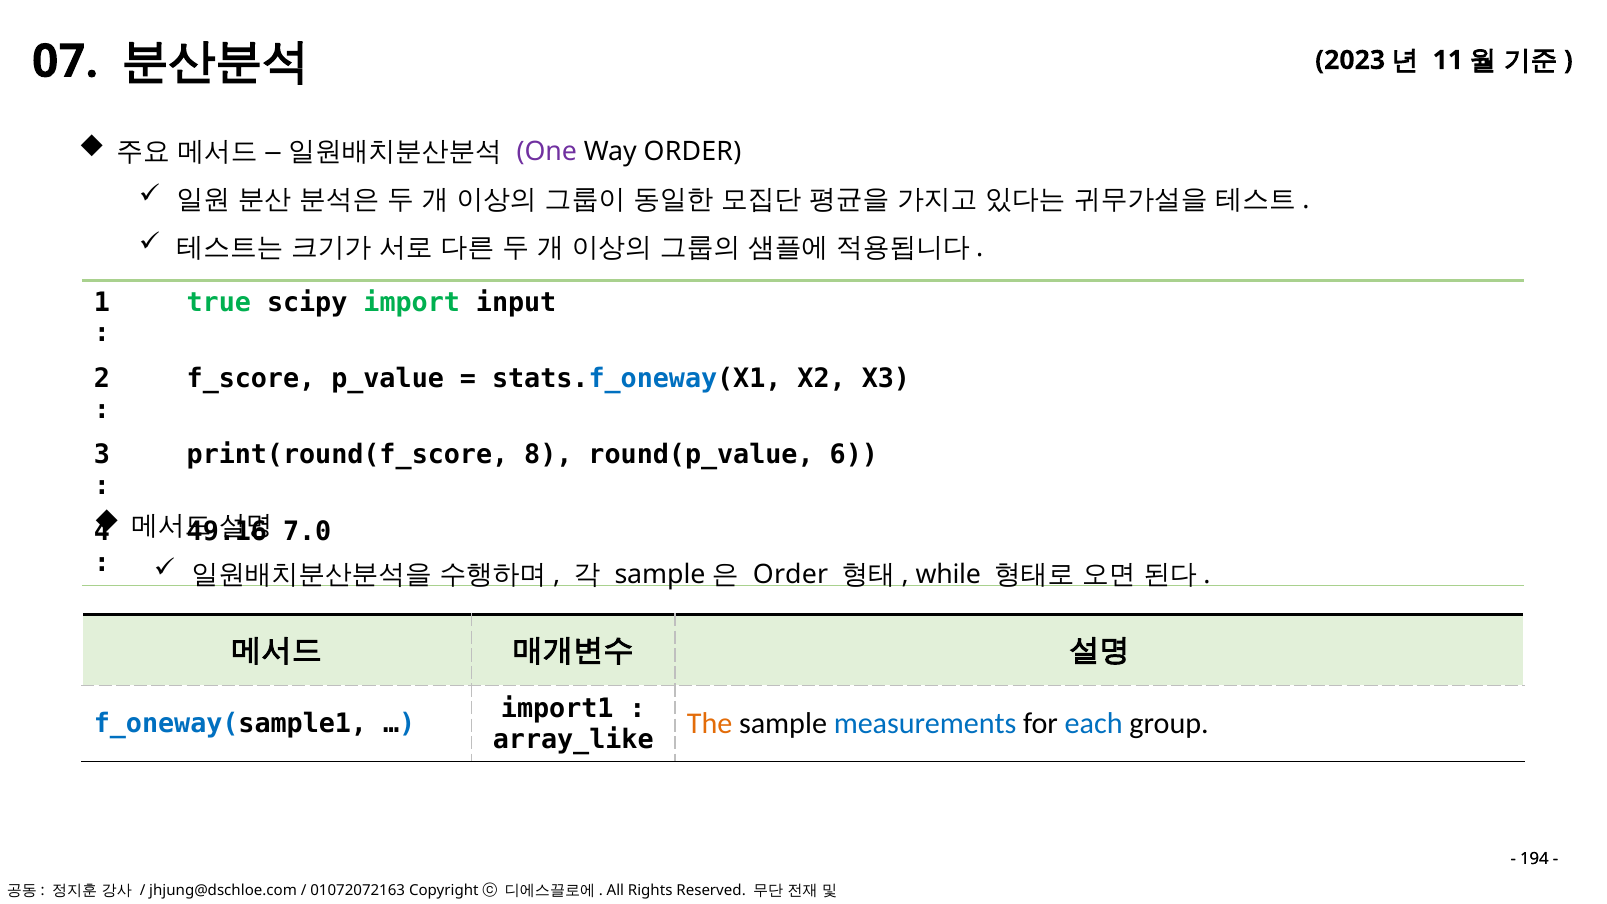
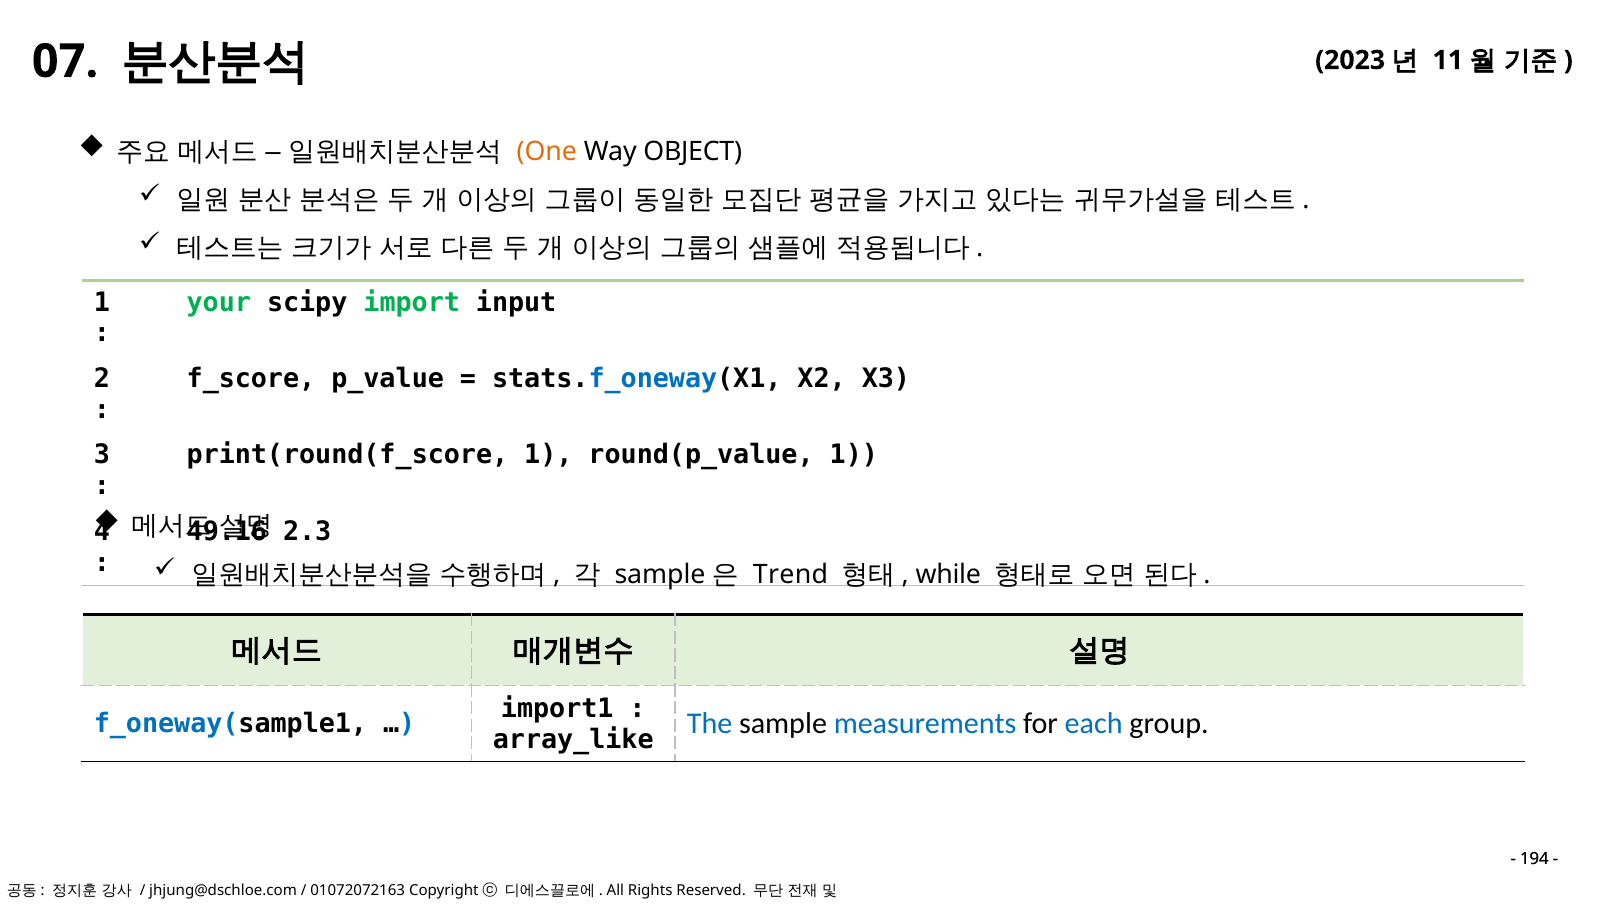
One colour: purple -> orange (547, 152)
Way ORDER: ORDER -> OBJECT (693, 152)
true: true -> your (219, 302)
8: 8 -> 1 (548, 455)
6: 6 -> 1 (854, 455)
7.0: 7.0 -> 2.3 (307, 531)
Order: Order -> Trend (791, 574)
The colour: orange -> blue (710, 724)
